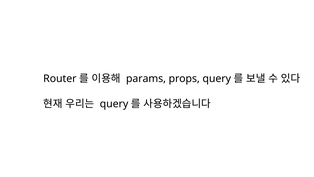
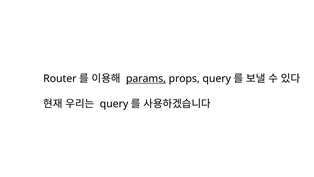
params underline: none -> present (146, 79)
